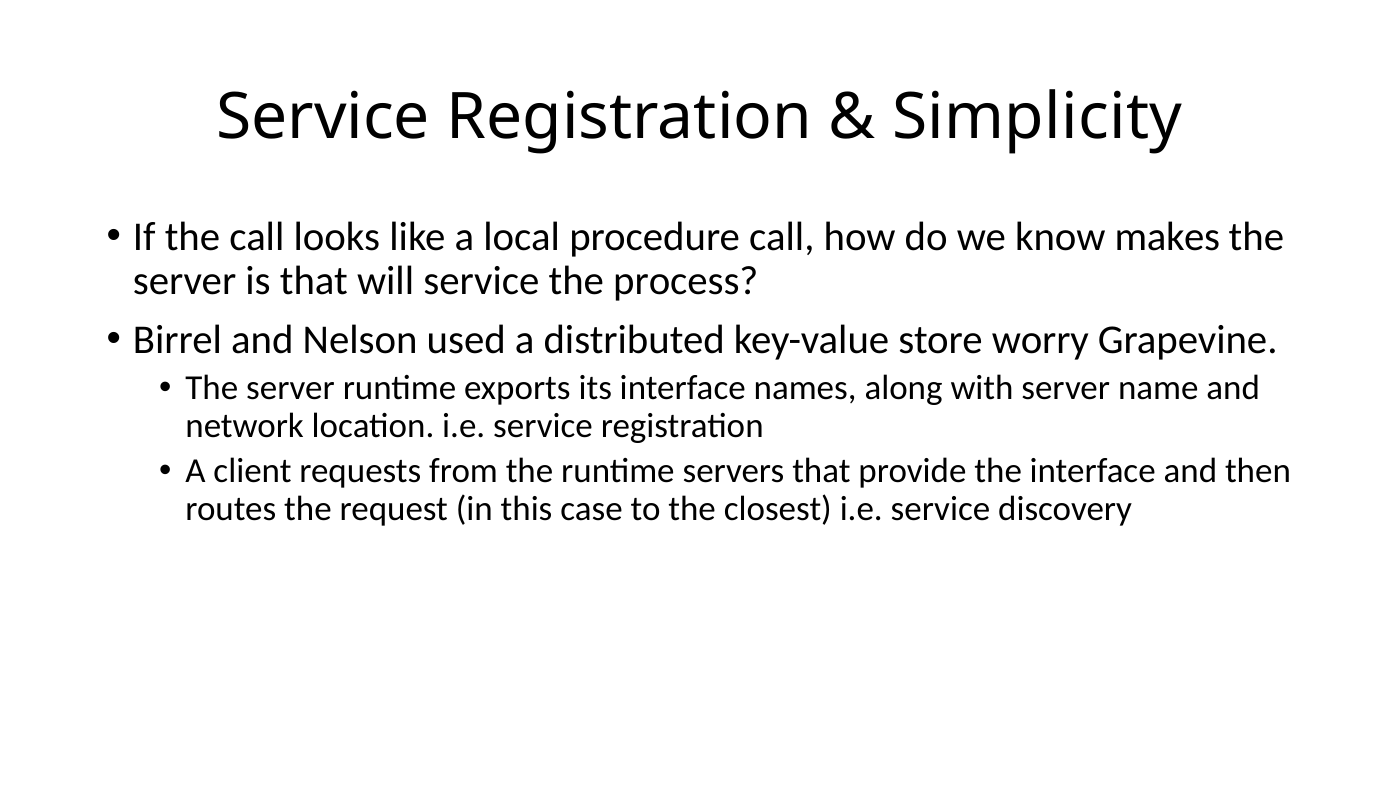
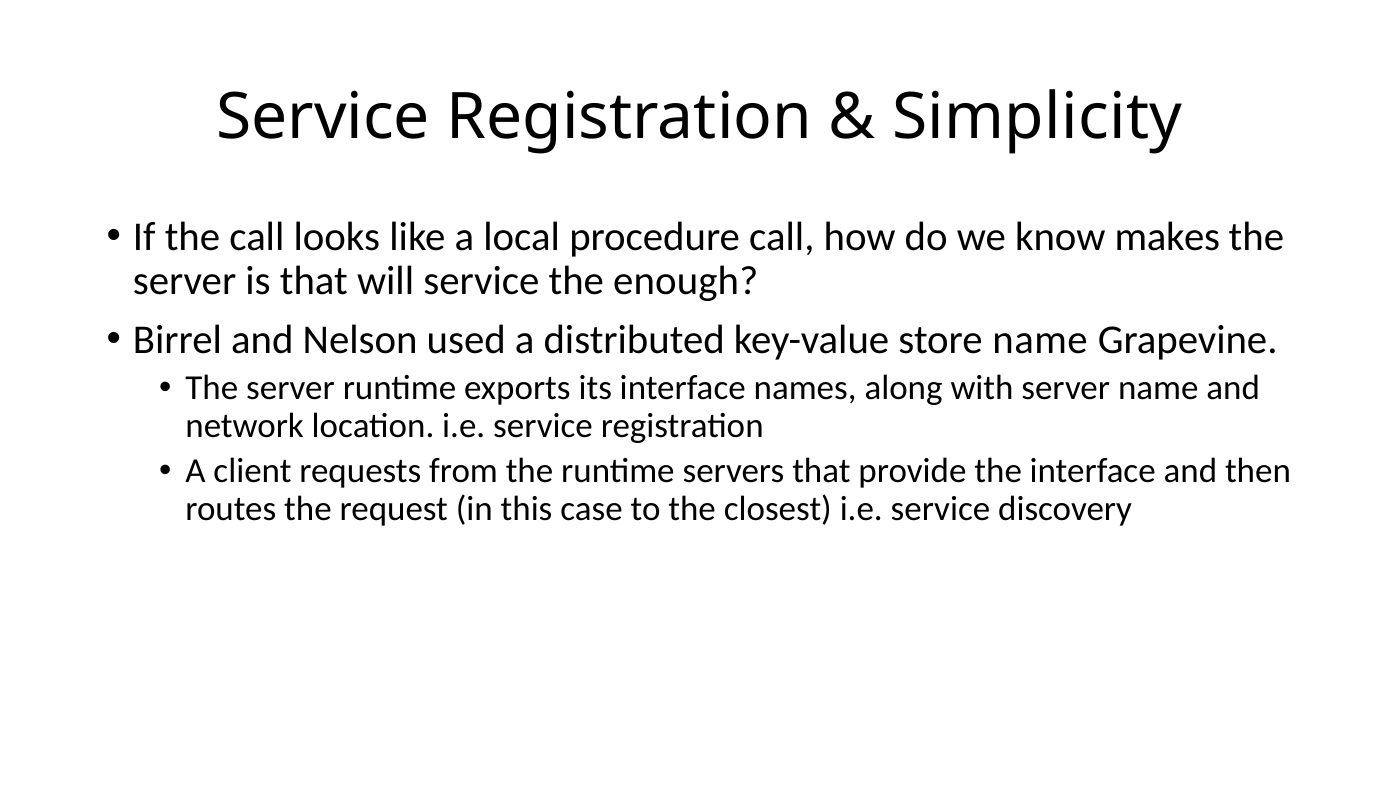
process: process -> enough (686, 281)
store worry: worry -> name (1040, 340)
